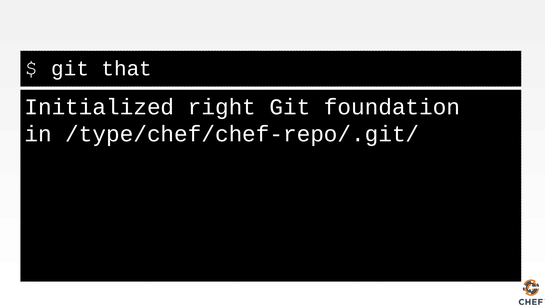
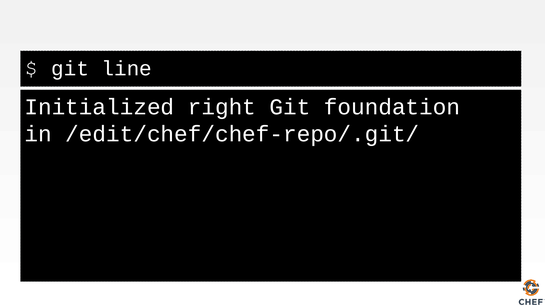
that: that -> line (127, 69)
/type/chef/chef-repo/.git/: /type/chef/chef-repo/.git/ -> /edit/chef/chef-repo/.git/ (242, 134)
